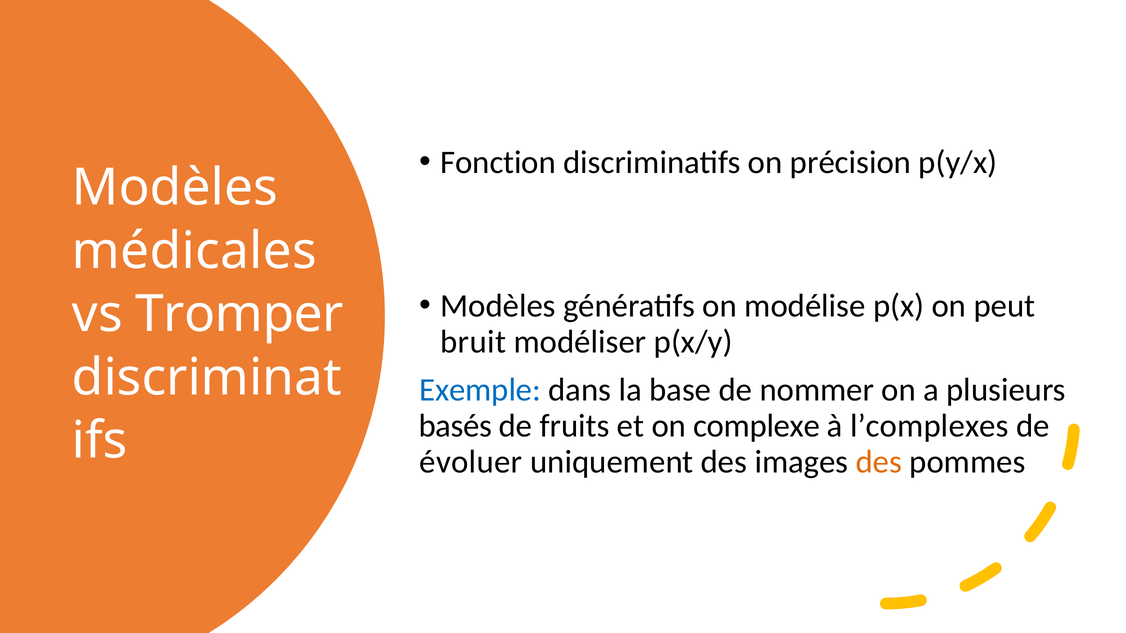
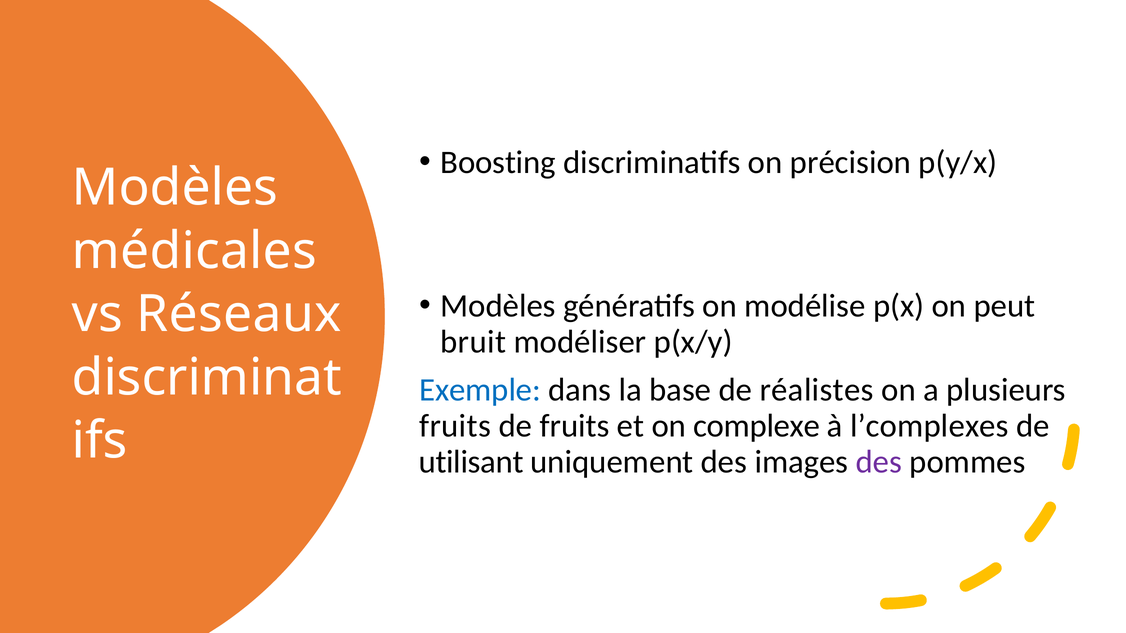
Fonction: Fonction -> Boosting (498, 163)
Tromper: Tromper -> Réseaux (239, 314)
nommer: nommer -> réalistes (817, 390)
basés: basés -> fruits (455, 426)
évoluer: évoluer -> utilisant (471, 462)
des colour: orange -> purple (879, 462)
